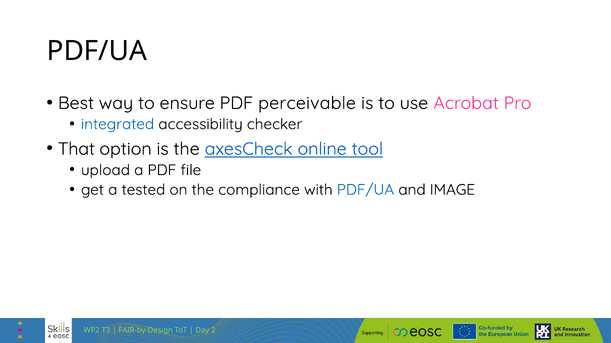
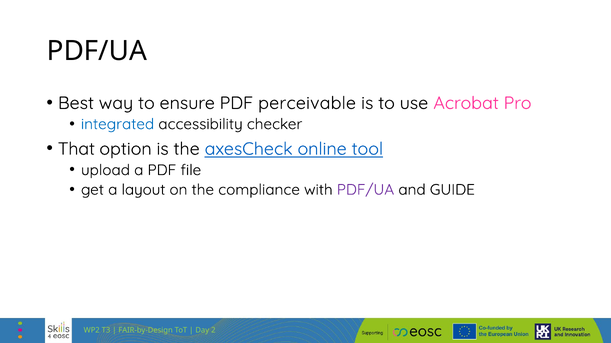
tested: tested -> layout (143, 190)
PDF/UA colour: blue -> purple (365, 190)
IMAGE: IMAGE -> GUIDE (452, 190)
